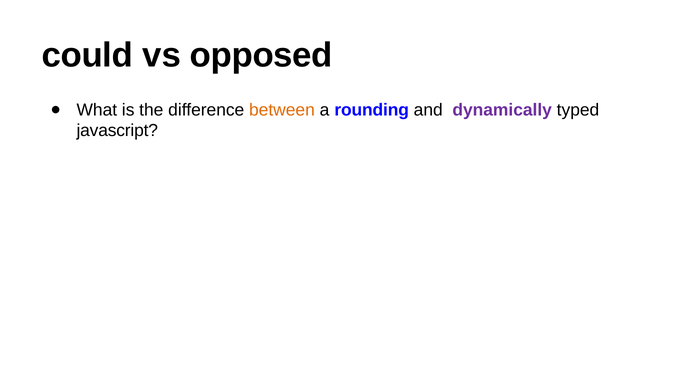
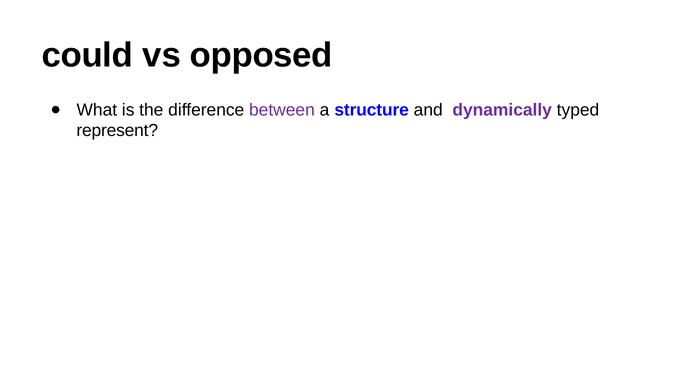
between colour: orange -> purple (282, 110)
rounding: rounding -> structure (372, 110)
javascript: javascript -> represent (117, 131)
